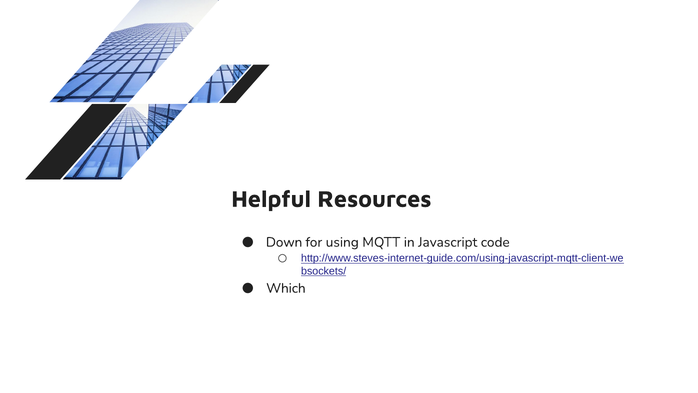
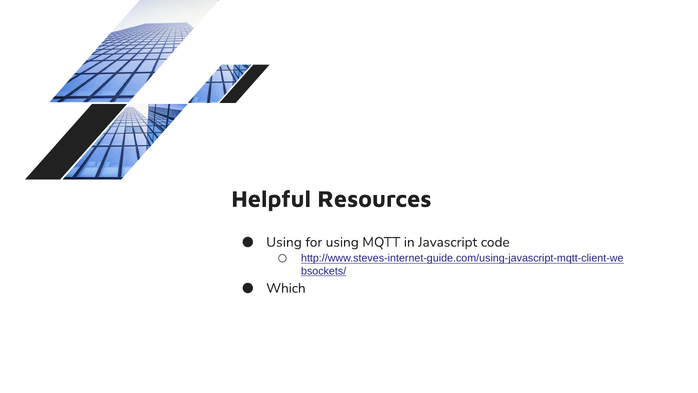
Down: Down -> Using (284, 242)
